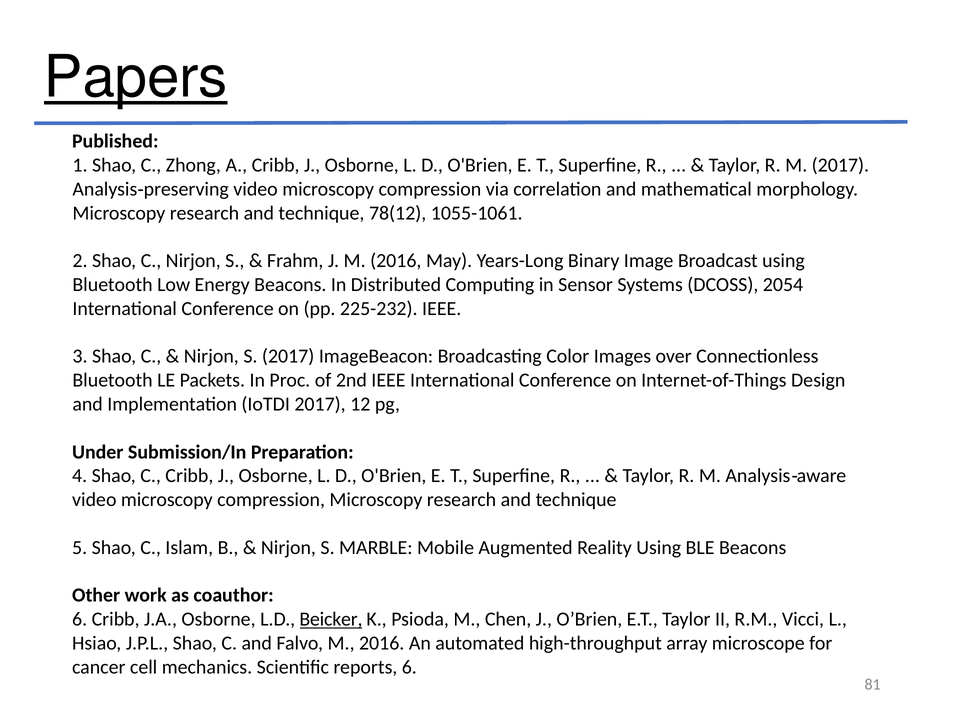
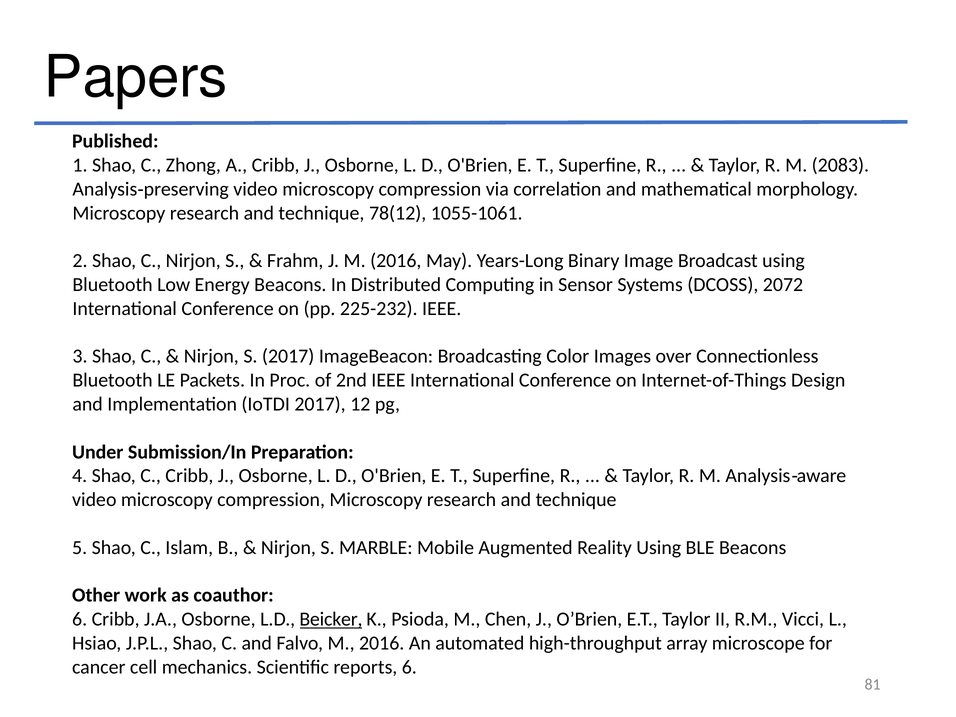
Papers underline: present -> none (136, 78)
M 2017: 2017 -> 2083 (840, 165)
2054: 2054 -> 2072 (783, 285)
